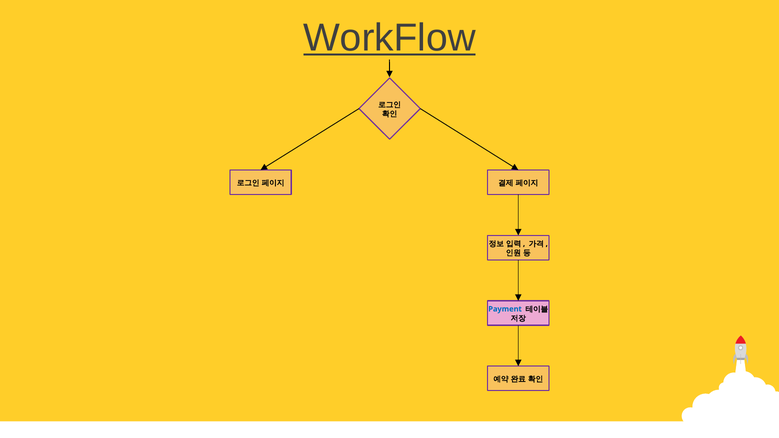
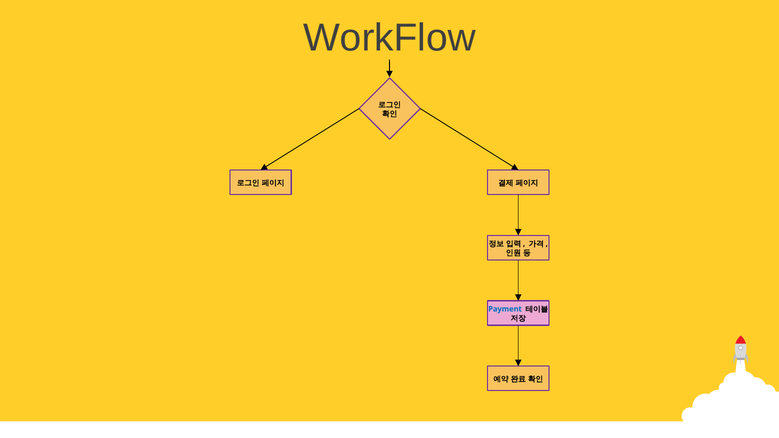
WorkFlow underline: present -> none (390, 38)
